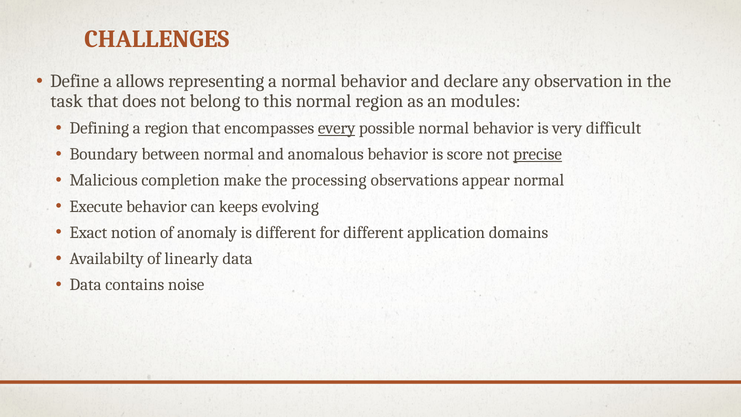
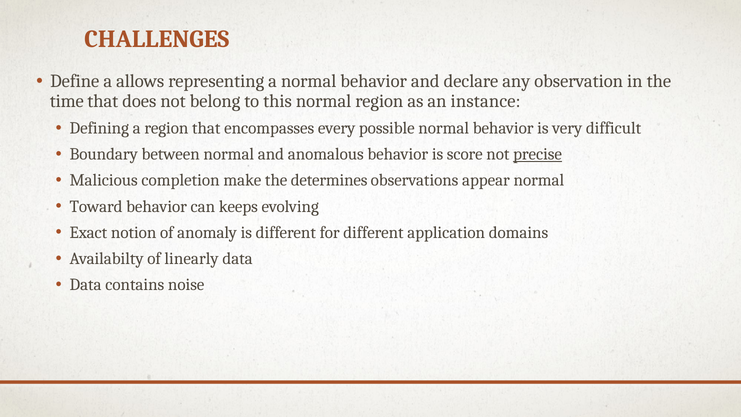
task: task -> time (67, 101)
modules: modules -> instance (486, 101)
every underline: present -> none (337, 128)
processing: processing -> determines (329, 180)
Execute: Execute -> Toward (96, 206)
